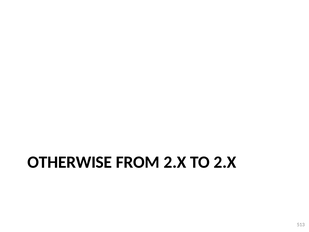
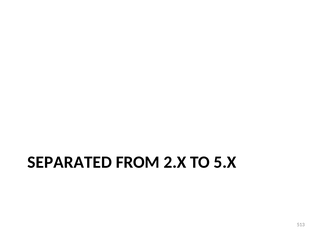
OTHERWISE: OTHERWISE -> SEPARATED (70, 162)
TO 2.X: 2.X -> 5.X (225, 162)
